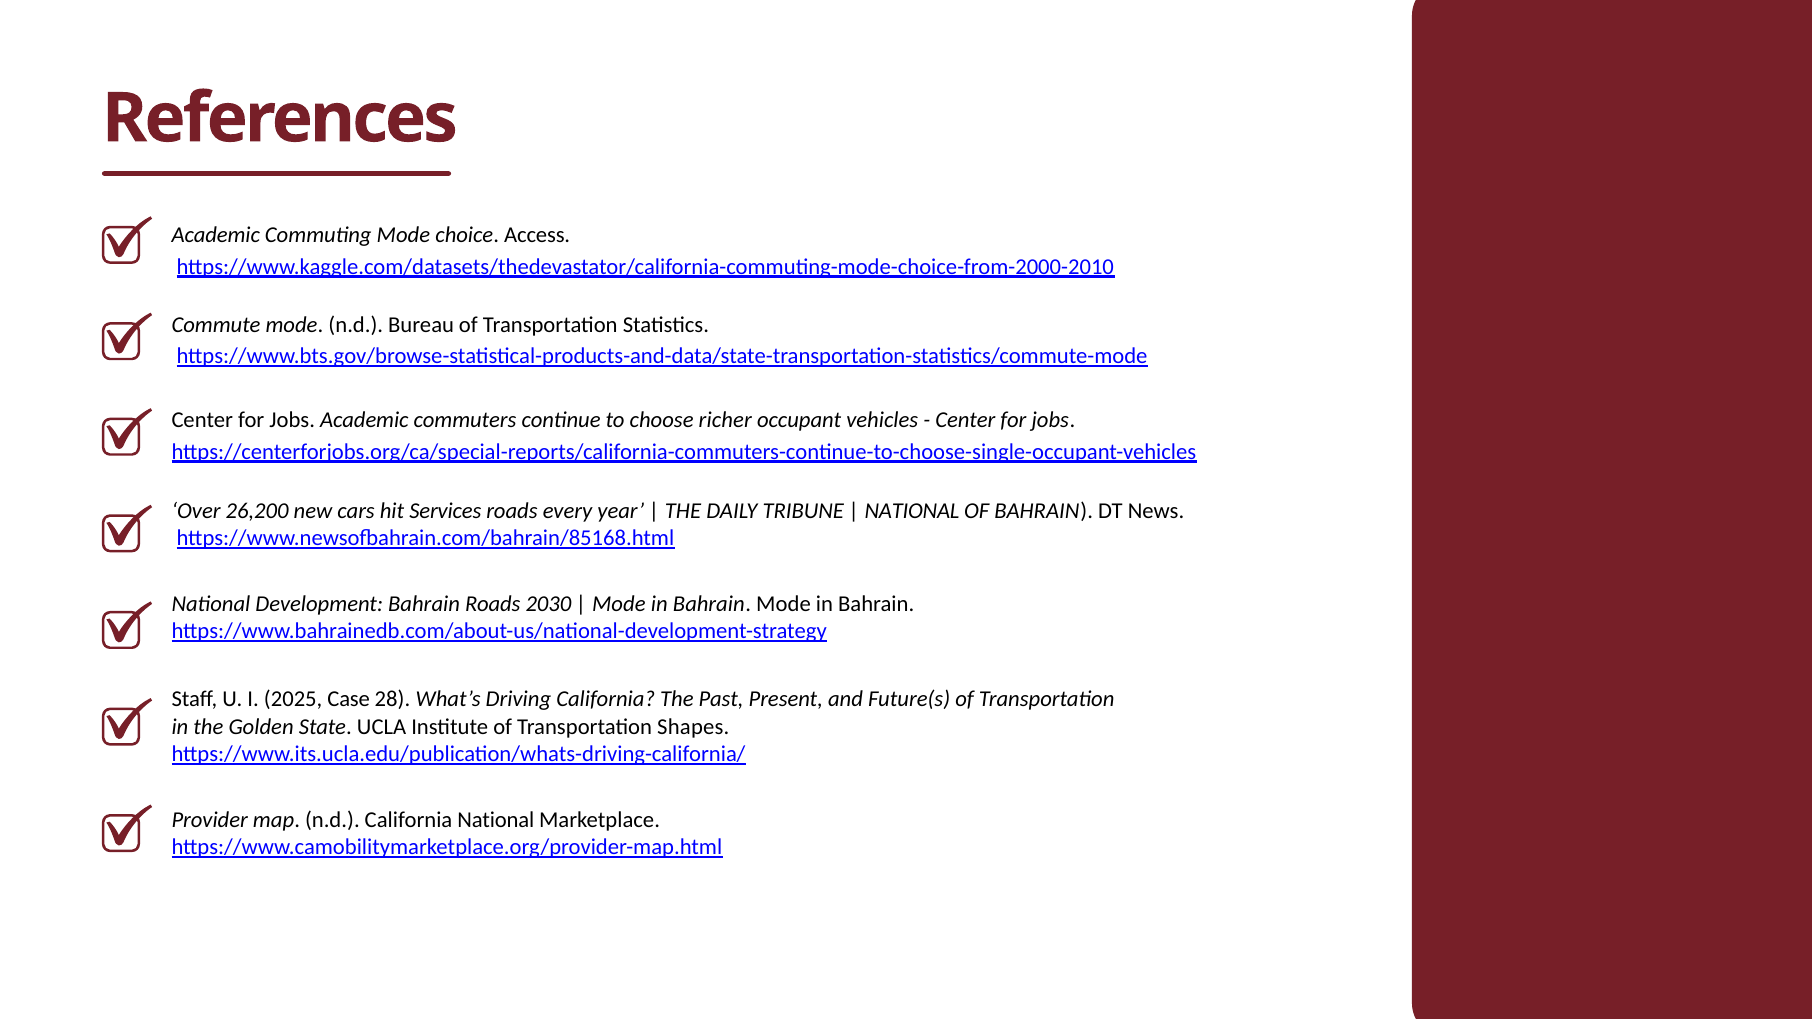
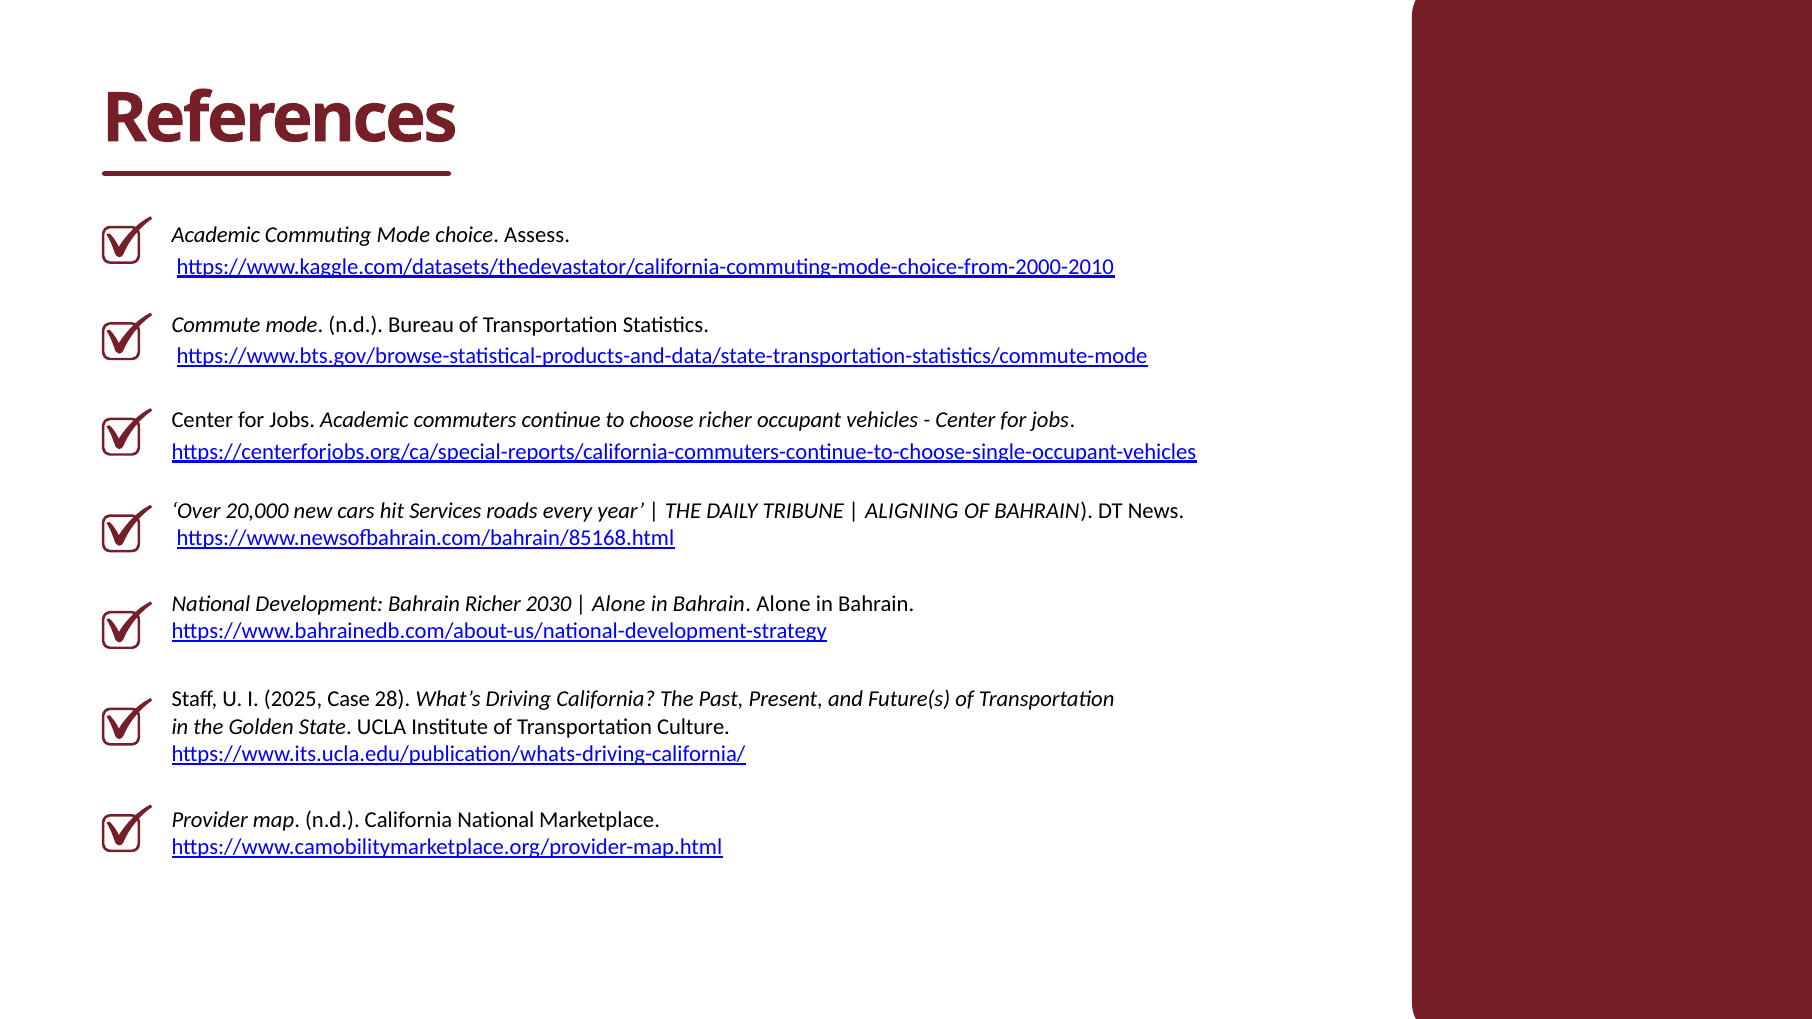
Access: Access -> Assess (537, 235)
26,200: 26,200 -> 20,000 (257, 511)
NATIONAL: NATIONAL -> ALIGNING (912, 511)
Bahrain Roads: Roads -> Richer (493, 604)
Mode: Mode -> Alone (619, 604)
Bahrain Mode: Mode -> Alone (783, 604)
Shapes: Shapes -> Culture (693, 727)
